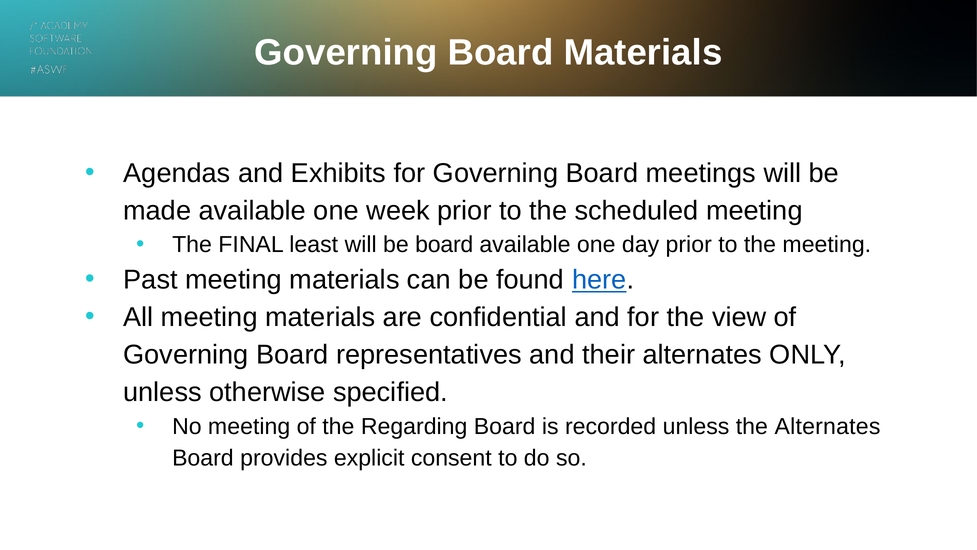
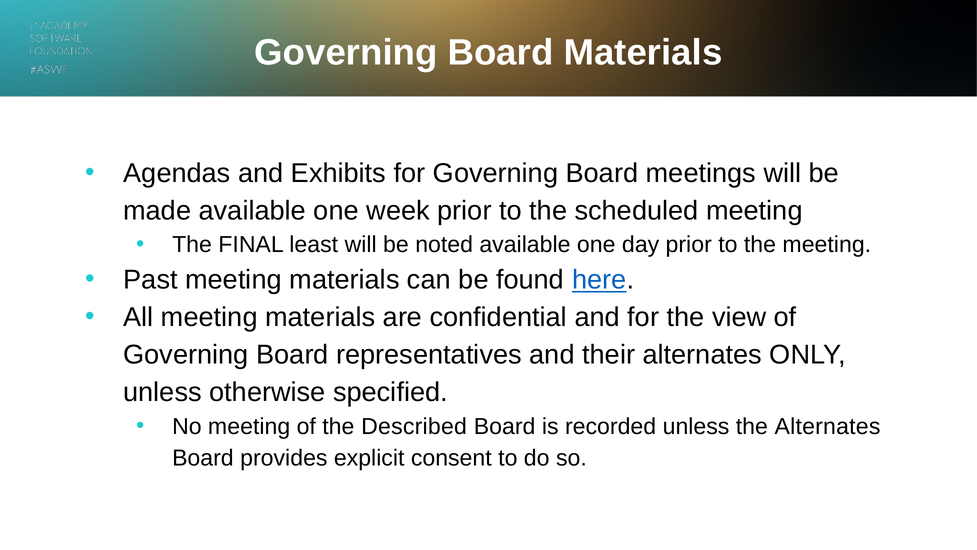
be board: board -> noted (444, 244)
Regarding: Regarding -> Described (414, 426)
